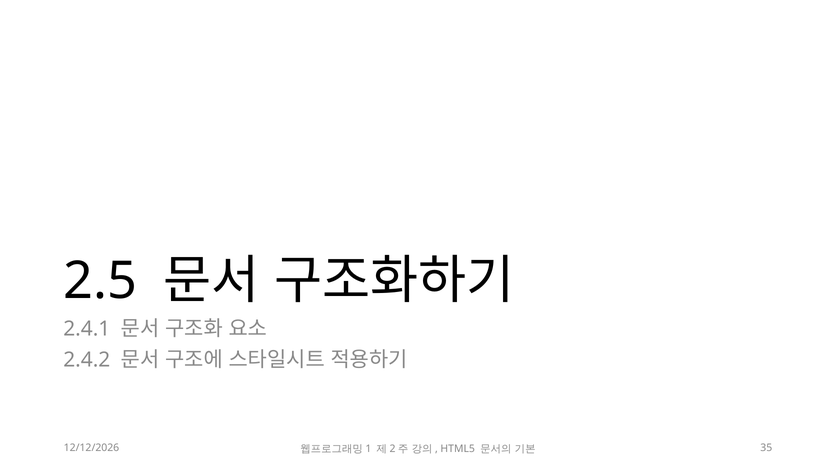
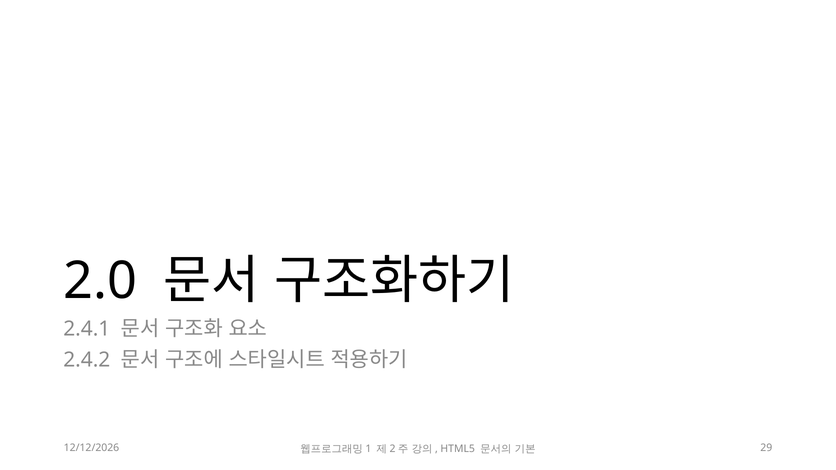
2.5: 2.5 -> 2.0 (100, 281)
35: 35 -> 29 (766, 448)
